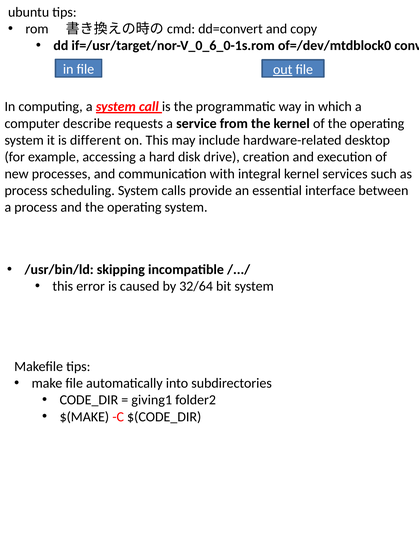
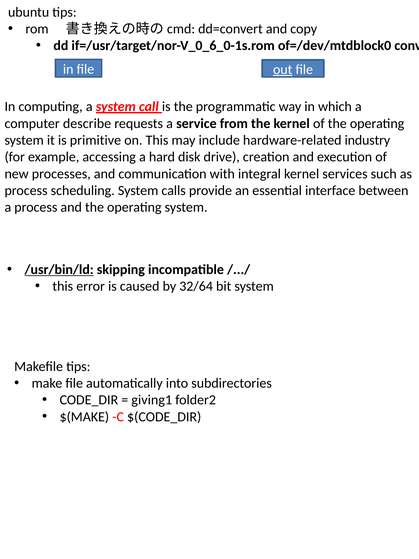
different: different -> primitive (95, 140)
desktop: desktop -> industry (367, 140)
/usr/bin/ld underline: none -> present (59, 269)
